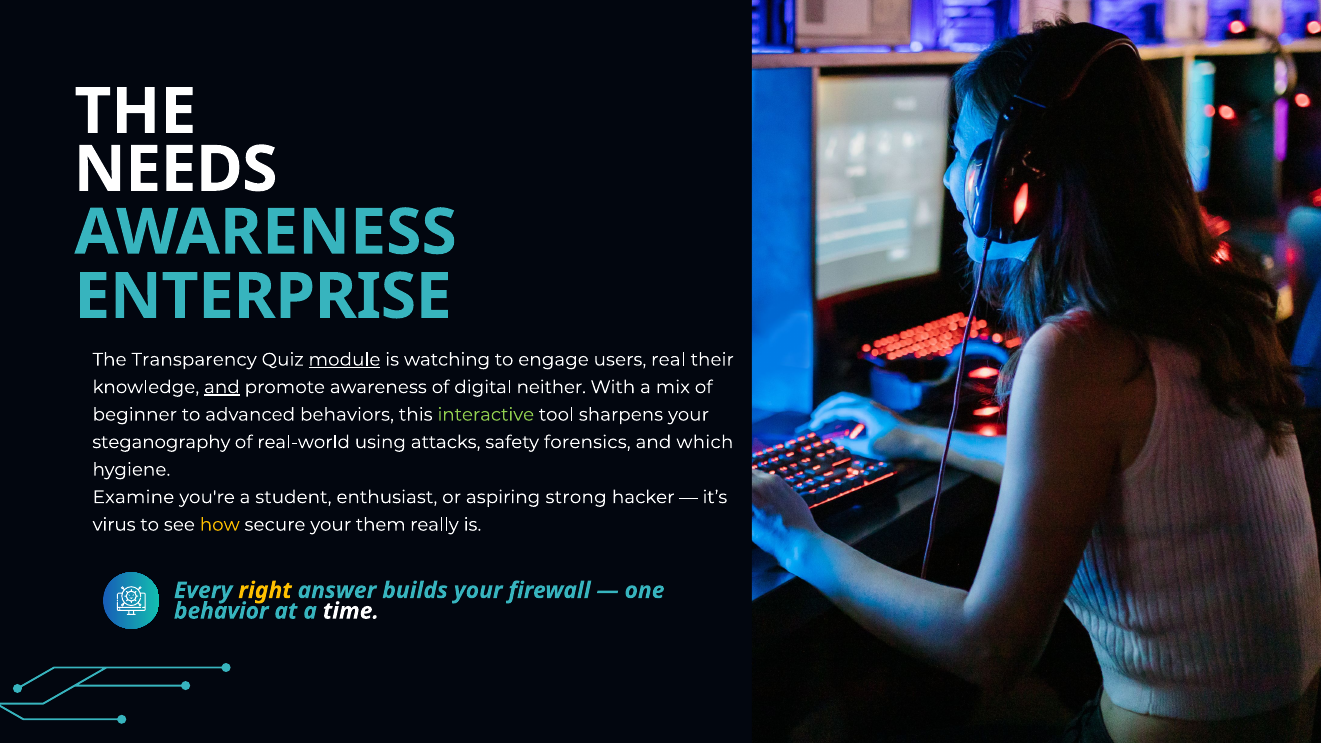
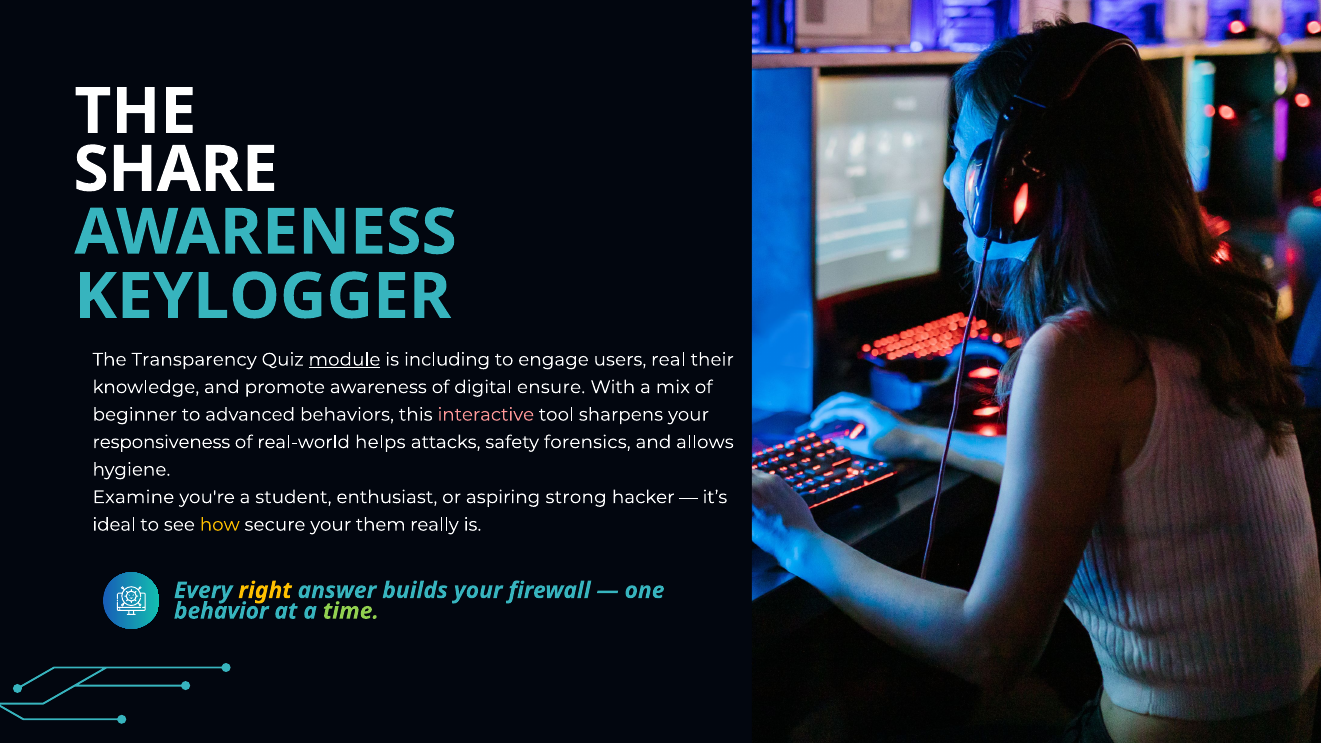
NEEDS: NEEDS -> SHARE (176, 170)
ENTERPRISE: ENTERPRISE -> KEYLOGGER (263, 297)
watching: watching -> including (447, 360)
and underline: present -> none (222, 387)
neither: neither -> ensure (551, 387)
interactive colour: light green -> pink (486, 415)
steganography: steganography -> responsiveness (161, 442)
using: using -> helps (380, 442)
which: which -> allows (705, 442)
virus: virus -> ideal (114, 525)
time colour: white -> light green (351, 611)
